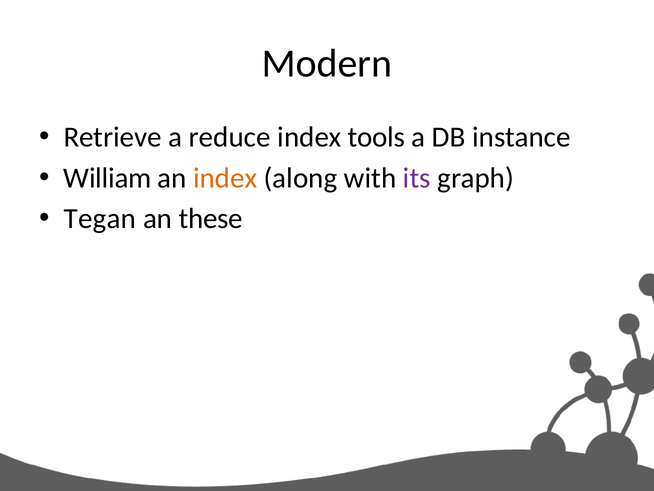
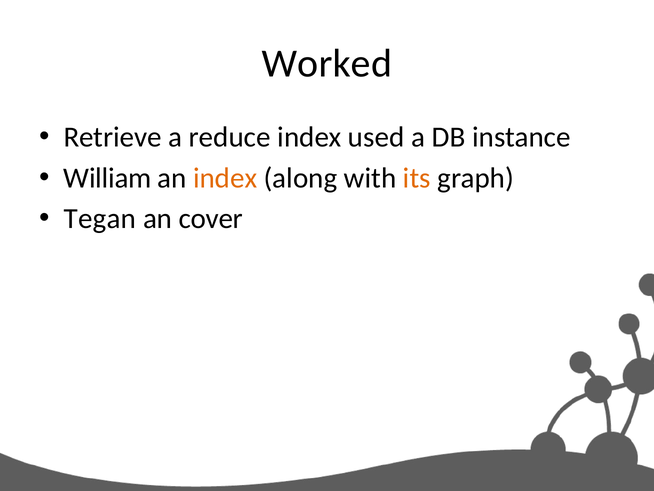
Modern: Modern -> Worked (327, 63)
tools: tools -> used (376, 137)
its colour: purple -> orange (417, 178)
these: these -> cover (211, 219)
